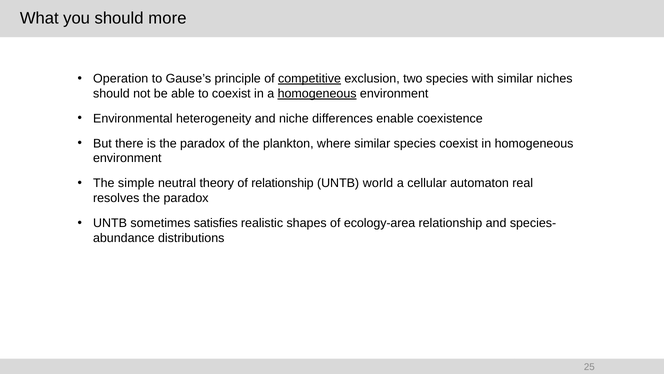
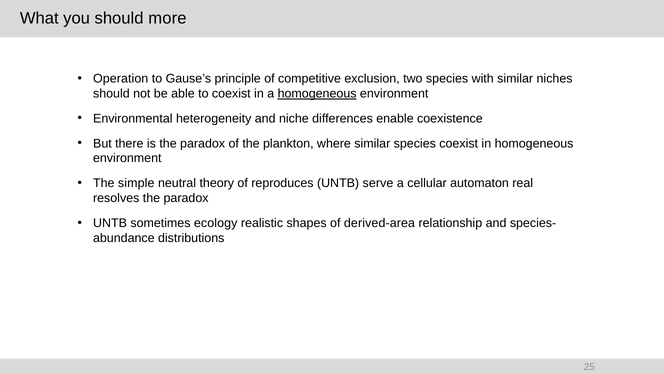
competitive underline: present -> none (310, 78)
of relationship: relationship -> reproduces (282, 183)
world: world -> serve (378, 183)
satisfies: satisfies -> ecology (216, 223)
ecology-area: ecology-area -> derived-area (380, 223)
